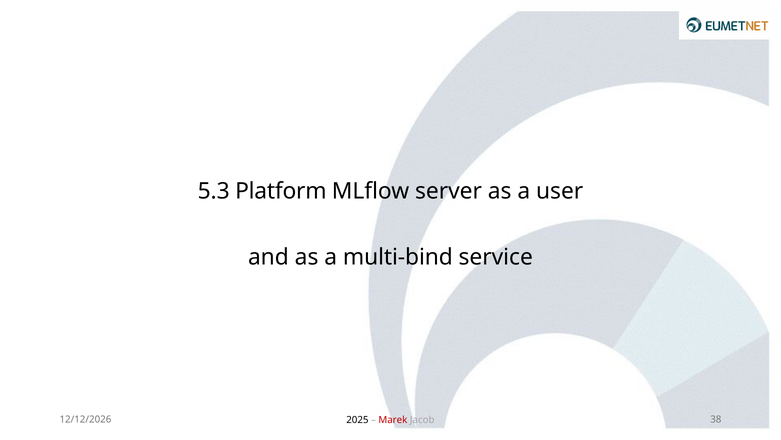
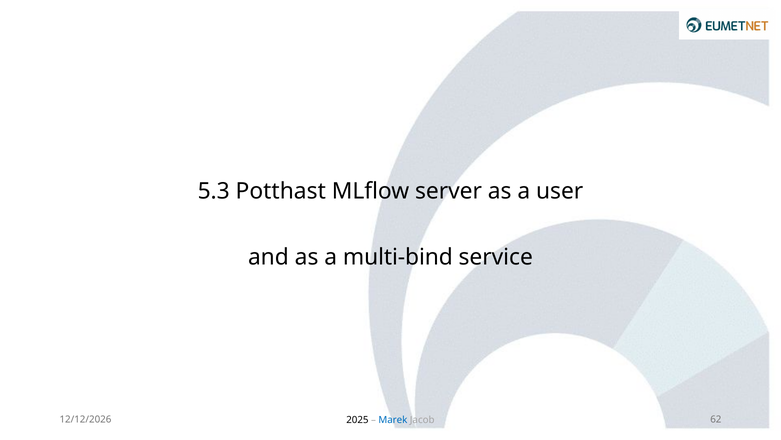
Platform: Platform -> Potthast (281, 191)
38: 38 -> 62 (716, 419)
Marek colour: red -> blue (393, 420)
